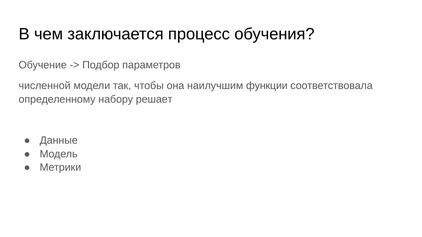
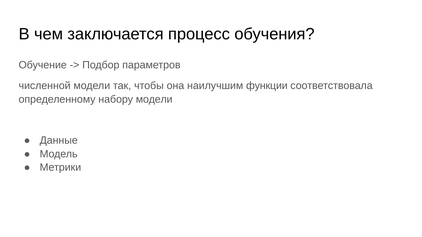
набору решает: решает -> модели (154, 99)
